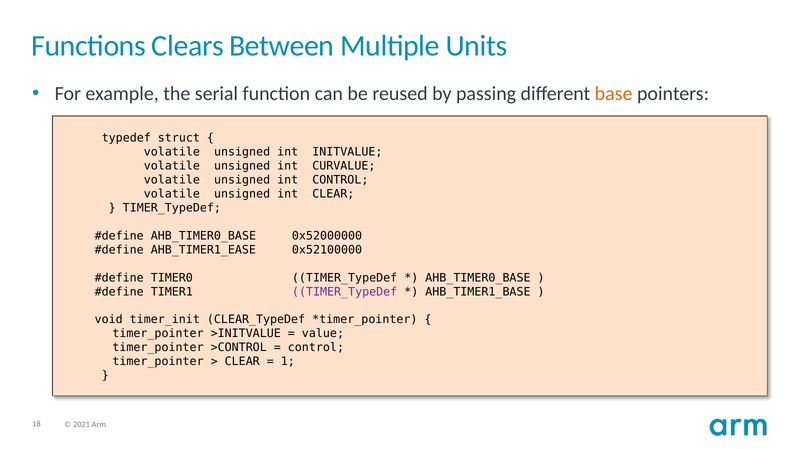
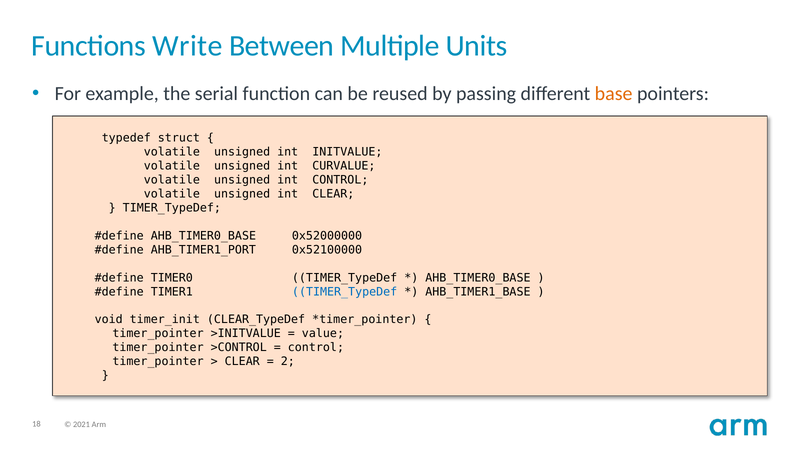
Clears: Clears -> Write (187, 46)
AHB_TIMER1_EASE: AHB_TIMER1_EASE -> AHB_TIMER1_PORT (203, 250)
TIMER_TypeDef colour: purple -> blue (345, 292)
1: 1 -> 2 (288, 361)
